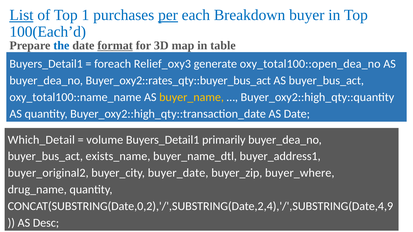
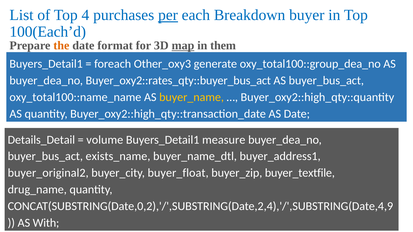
List underline: present -> none (21, 15)
1: 1 -> 4 (85, 15)
the colour: blue -> orange (61, 45)
format underline: present -> none (115, 45)
map underline: none -> present (183, 45)
table: table -> them (223, 45)
Relief_oxy3: Relief_oxy3 -> Other_oxy3 (162, 64)
oxy_total100::open_dea_no: oxy_total100::open_dea_no -> oxy_total100::group_dea_no (310, 64)
Which_Detail: Which_Detail -> Details_Detail (41, 140)
primarily: primarily -> measure (224, 140)
buyer_date: buyer_date -> buyer_float (178, 173)
buyer_where: buyer_where -> buyer_textfile (300, 173)
Desc: Desc -> With (46, 223)
